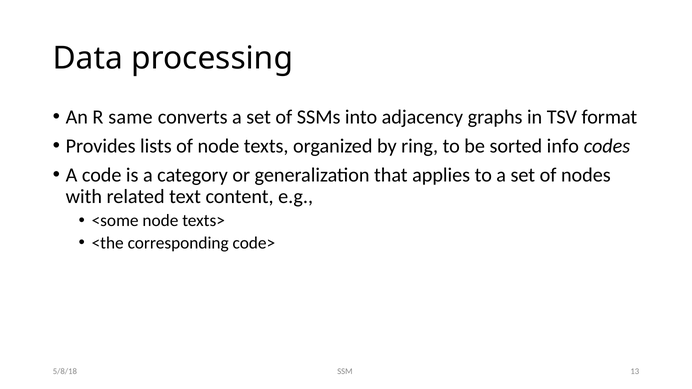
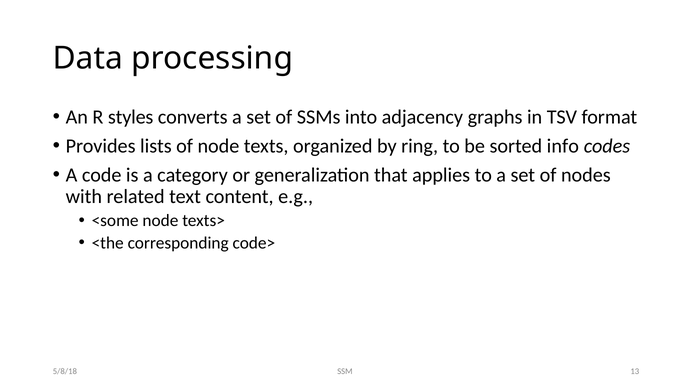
same: same -> styles (131, 117)
